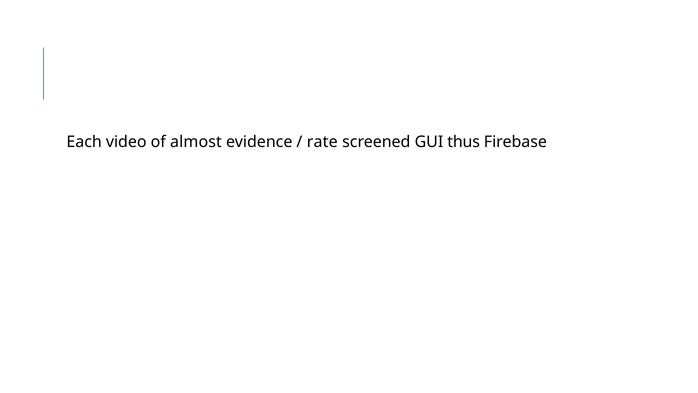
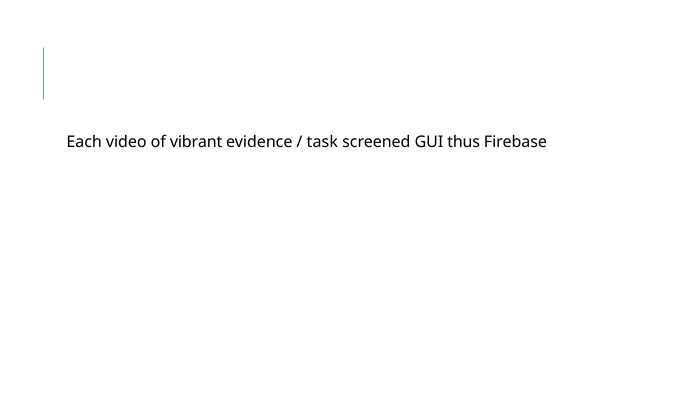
almost: almost -> vibrant (196, 142)
rate: rate -> task (322, 142)
